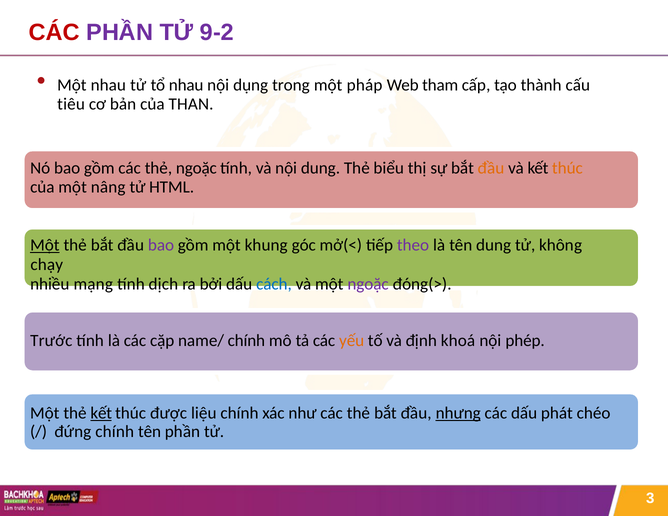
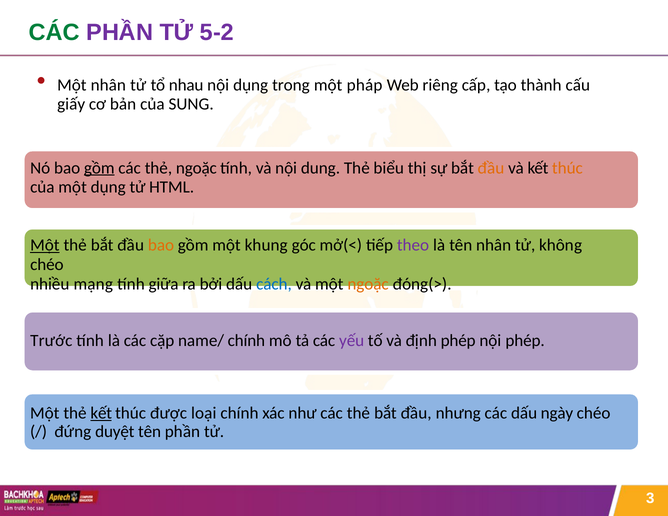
CÁC colour: red -> green (54, 32)
9-2: 9-2 -> 5-2 (217, 32)
Một nhau: nhau -> nhân (108, 85)
tham: tham -> riêng (440, 85)
tiêu: tiêu -> giấy (71, 104)
THAN: THAN -> SUNG (191, 104)
gồm underline: none -> present (99, 168)
một nâng: nâng -> dụng (108, 187)
bao colour: purple -> orange (161, 245)
tên dung: dung -> nhân (494, 245)
chạy: chạy -> chéo (47, 265)
dịch: dịch -> giữa (164, 284)
ngoặc colour: purple -> orange (368, 284)
yếu colour: orange -> purple (352, 341)
định khoá: khoá -> phép (458, 341)
liệu: liệu -> loại (204, 413)
nhưng underline: present -> none (458, 413)
phát: phát -> ngày (557, 413)
đứng chính: chính -> duyệt (115, 432)
